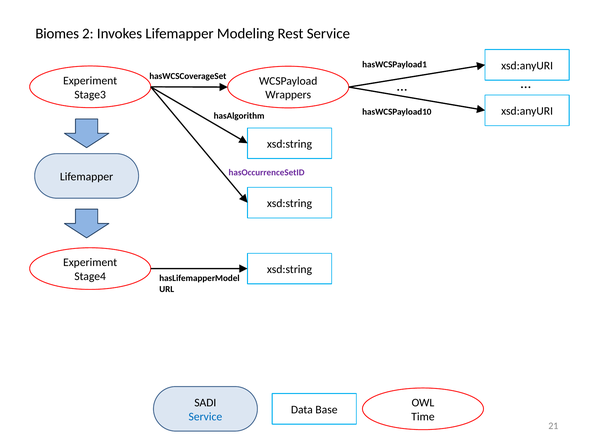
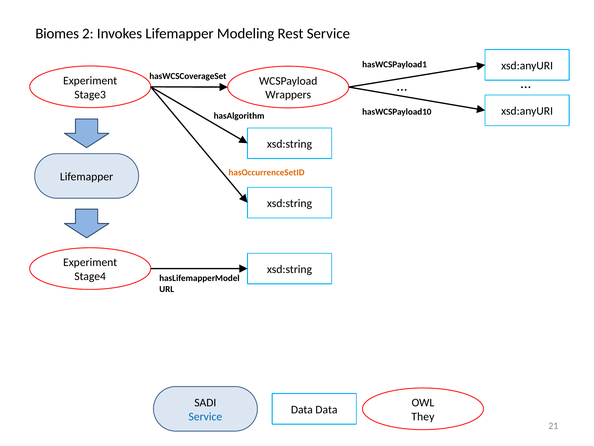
hasOccurrenceSetID colour: purple -> orange (267, 172)
Data Base: Base -> Data (326, 409)
Time: Time -> They (423, 416)
